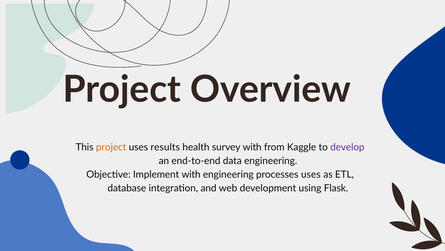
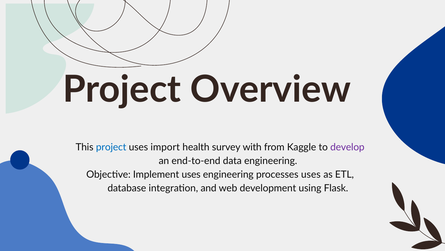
project colour: orange -> blue (111, 147)
results: results -> import (165, 147)
Implement with: with -> uses (191, 174)
